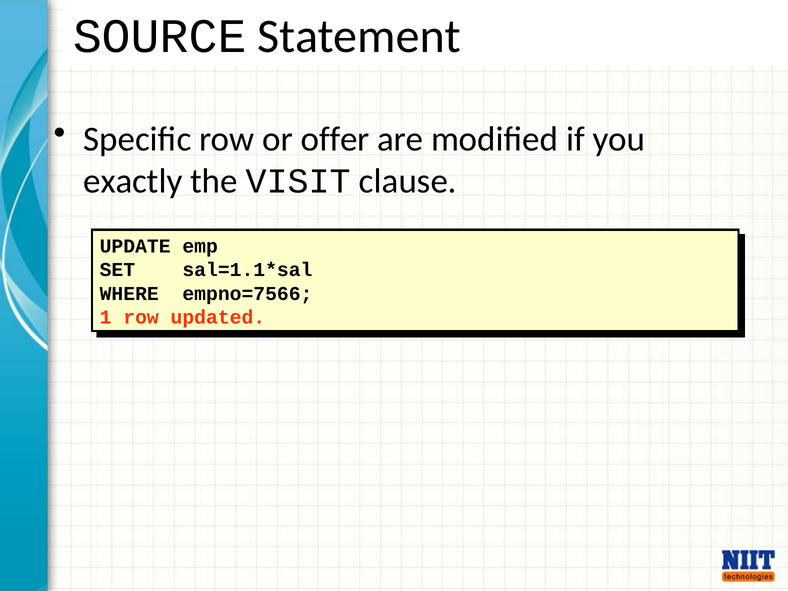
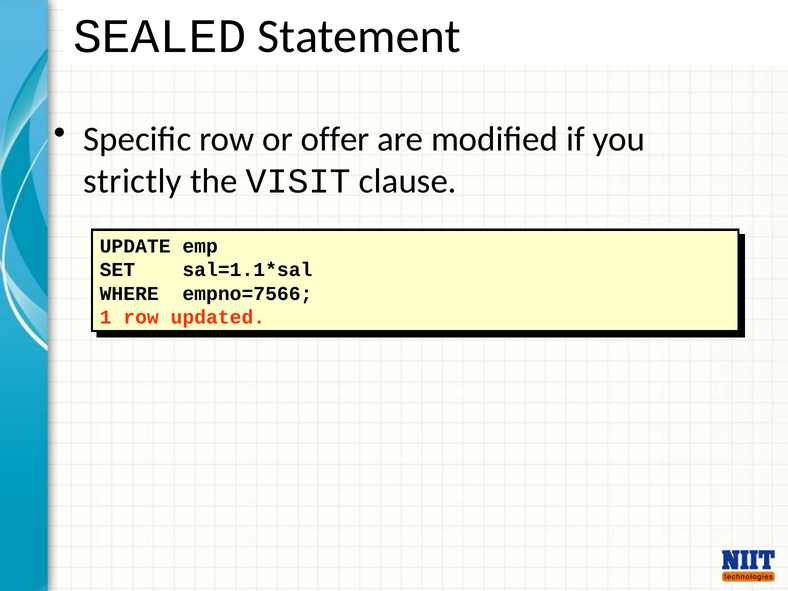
SOURCE: SOURCE -> SEALED (160, 36)
exactly: exactly -> strictly (133, 181)
